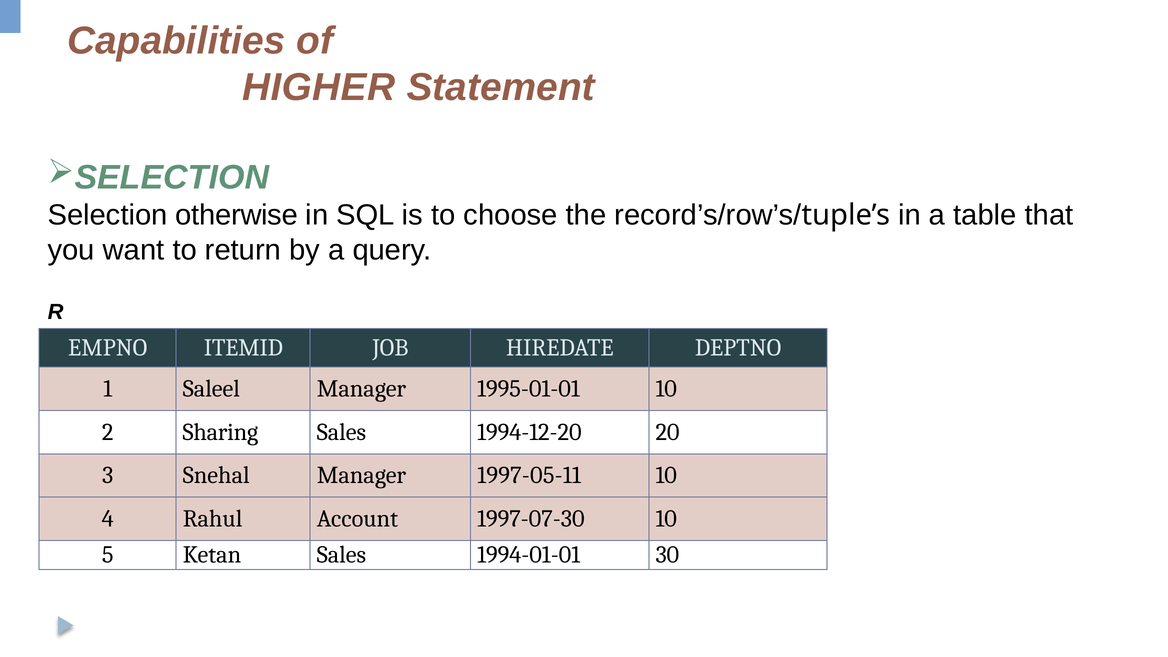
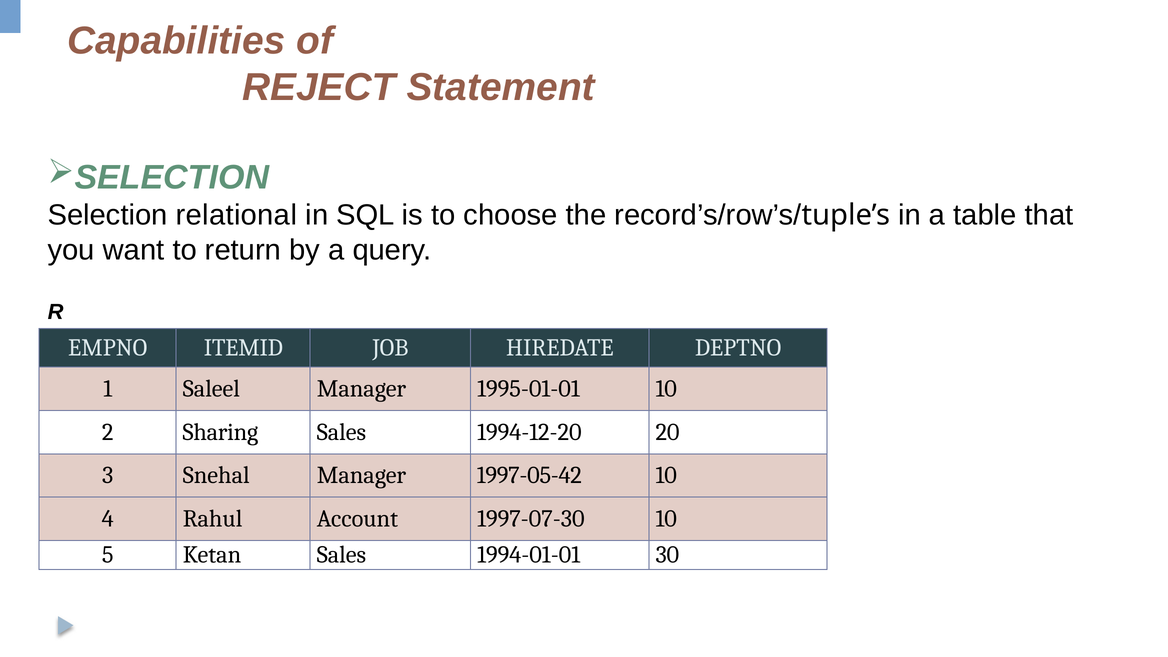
HIGHER: HIGHER -> REJECT (319, 88)
otherwise: otherwise -> relational (236, 215)
1997-05-11: 1997-05-11 -> 1997-05-42 (529, 475)
